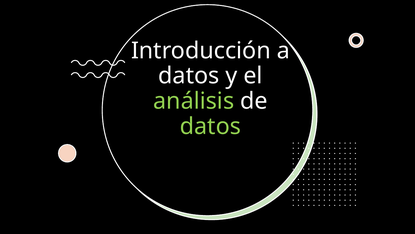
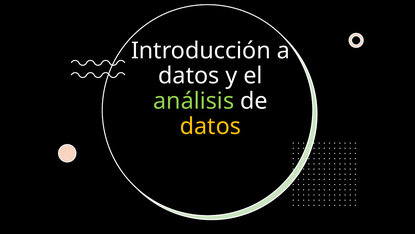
datos colour: light green -> yellow (210, 126)
